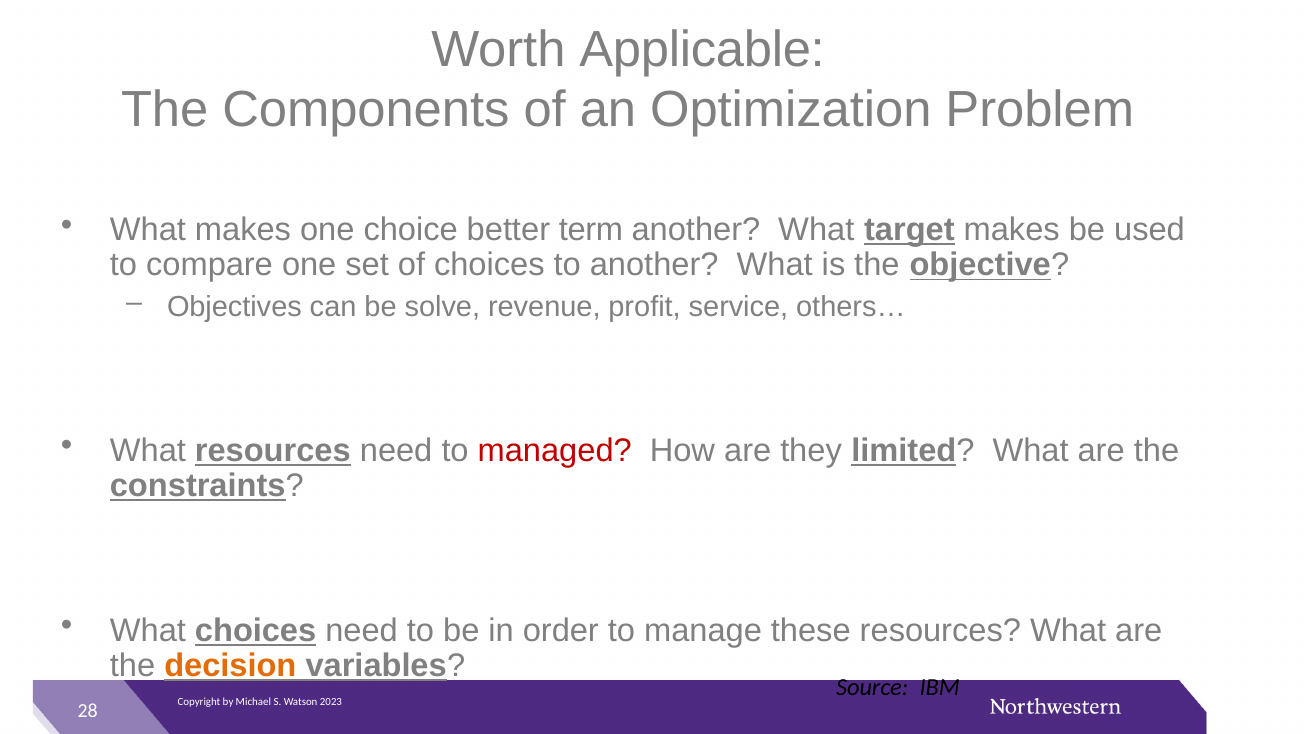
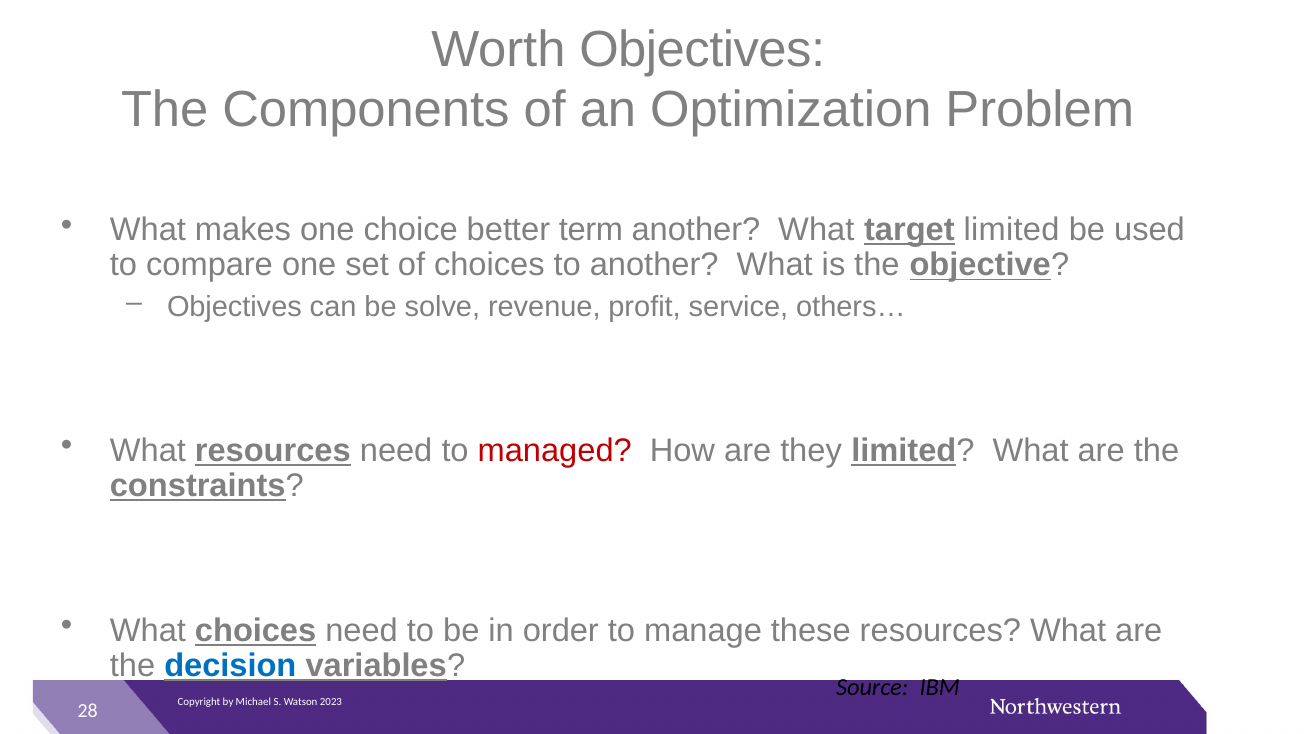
Worth Applicable: Applicable -> Objectives (702, 49)
target makes: makes -> limited (1012, 230)
decision colour: orange -> blue (230, 666)
